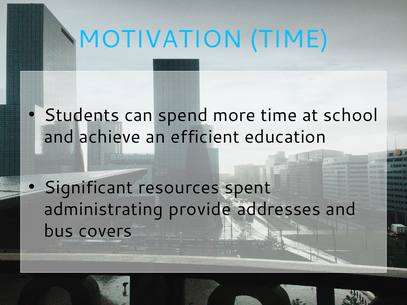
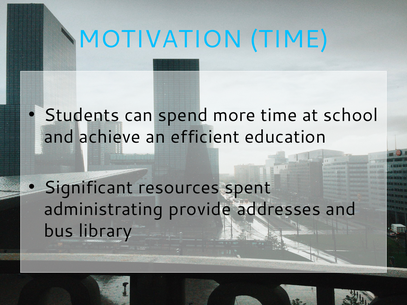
covers: covers -> library (105, 231)
